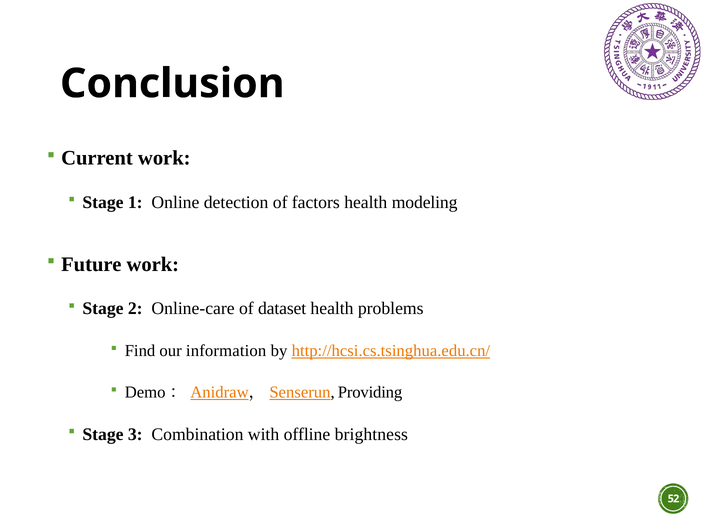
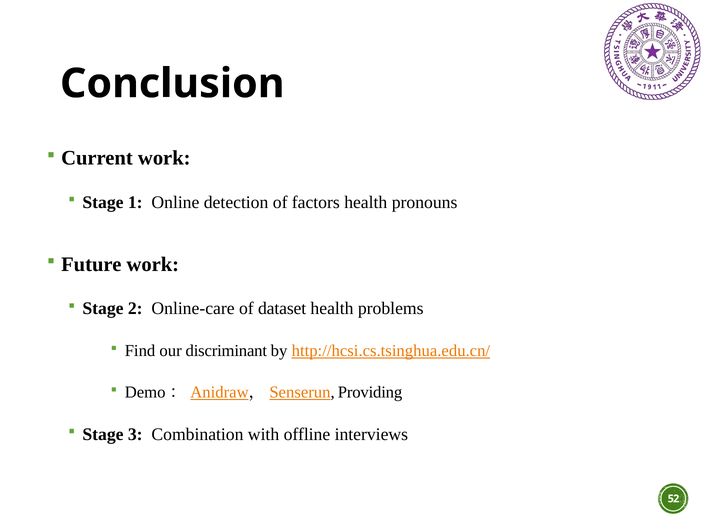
modeling: modeling -> pronouns (425, 202)
information: information -> discriminant (226, 350)
brightness: brightness -> interviews (371, 434)
